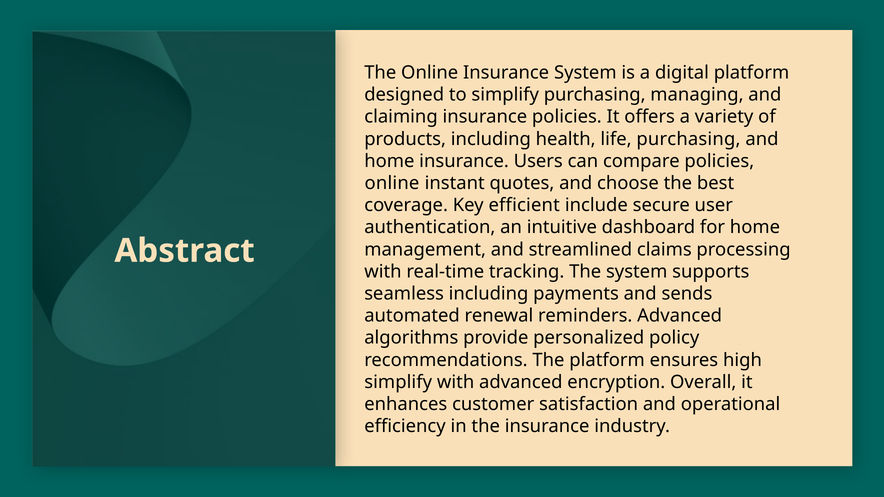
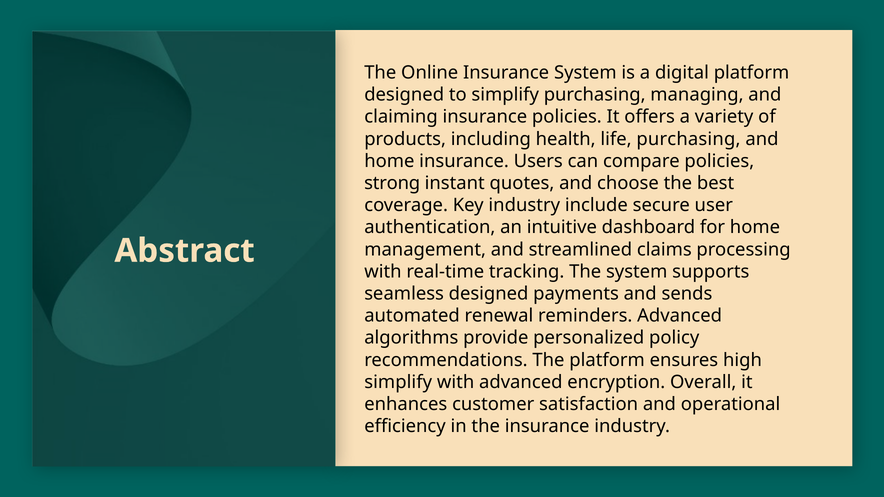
online: online -> strong (392, 183)
Key efficient: efficient -> industry (524, 205)
seamless including: including -> designed (489, 294)
